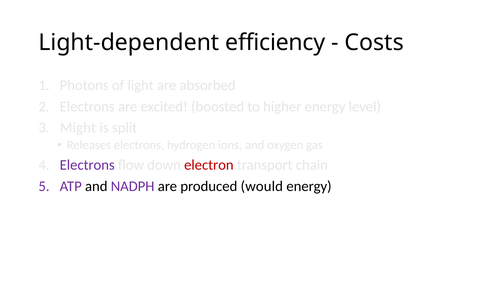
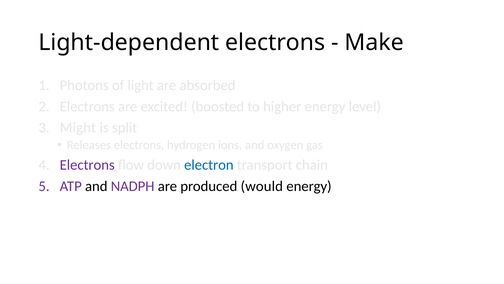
Light-dependent efficiency: efficiency -> electrons (275, 42)
Costs: Costs -> Make (374, 42)
electron colour: red -> blue (209, 165)
